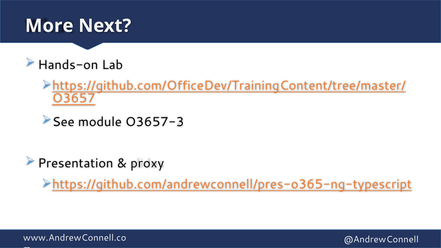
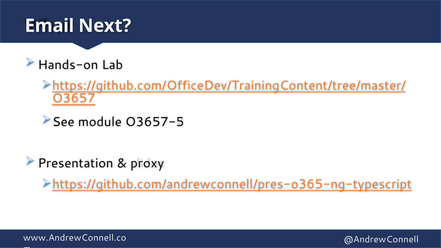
More: More -> Email (49, 26)
O3657-3: O3657-3 -> O3657-5 (155, 122)
